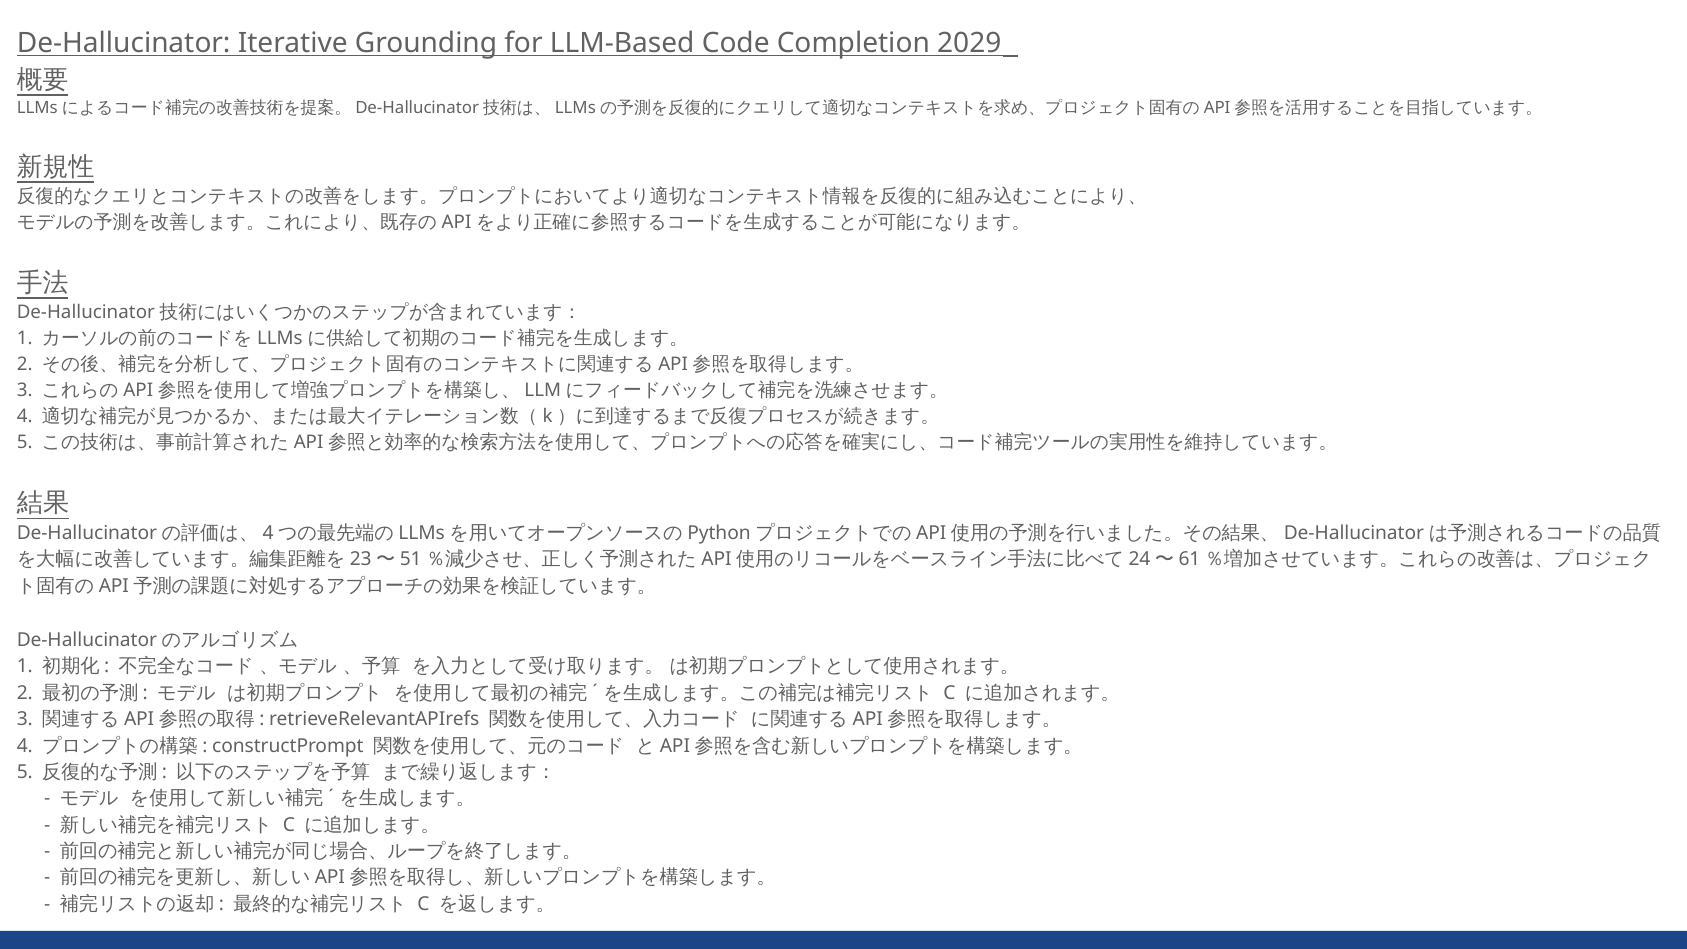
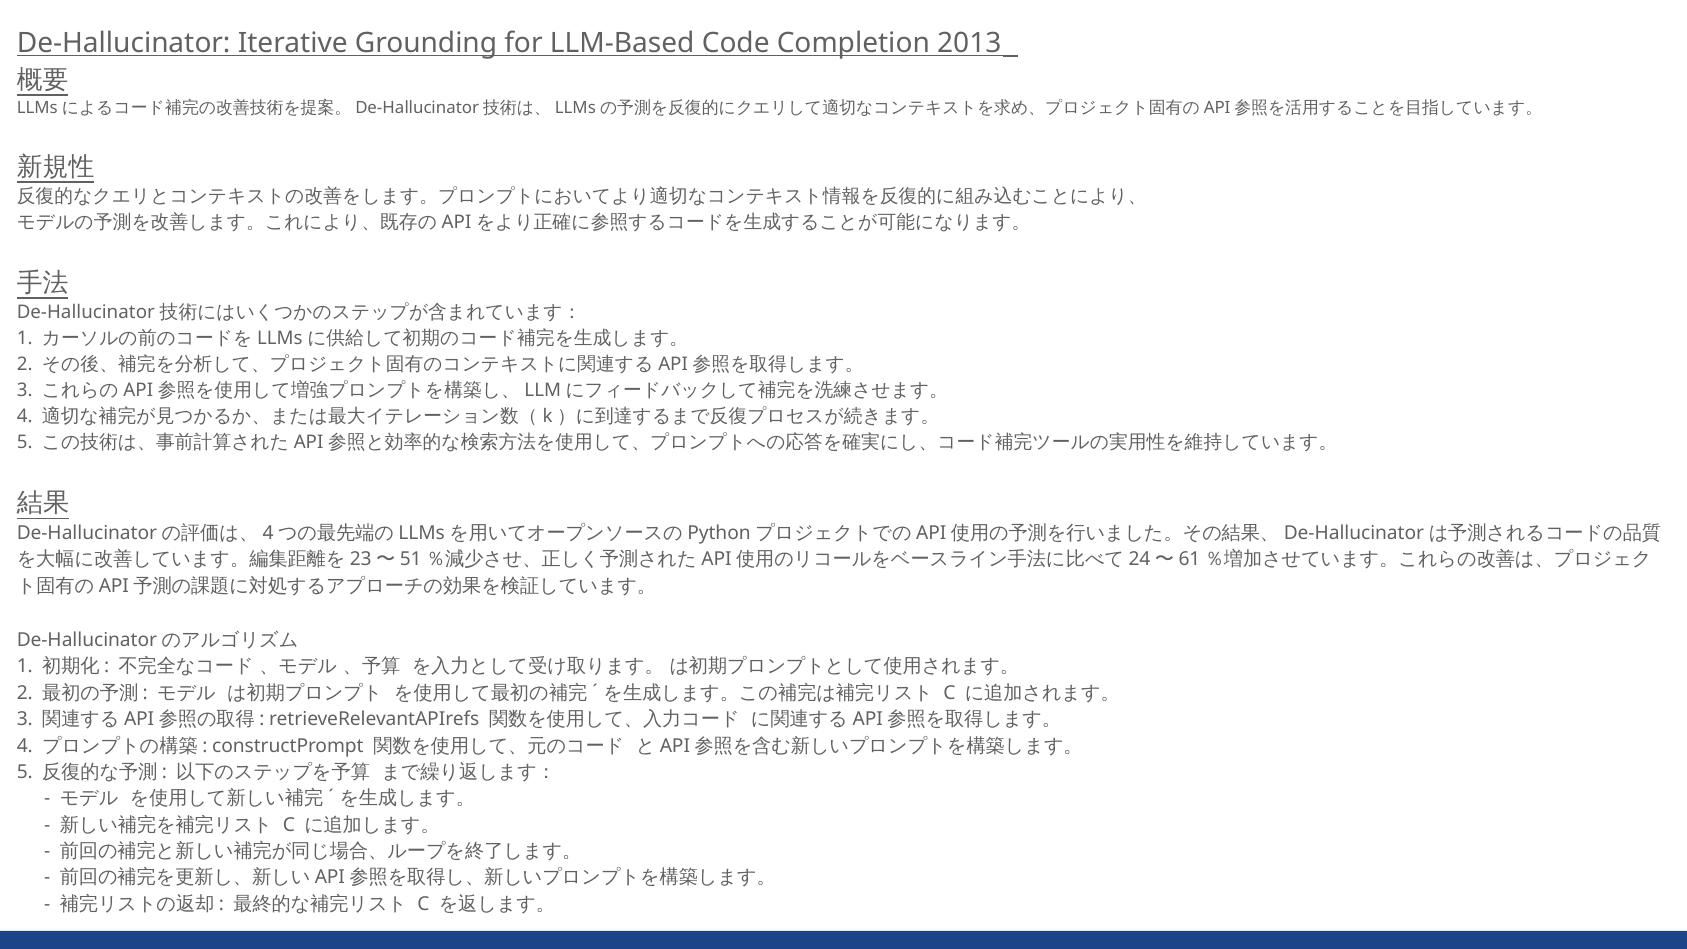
2029: 2029 -> 2013 (969, 43)
